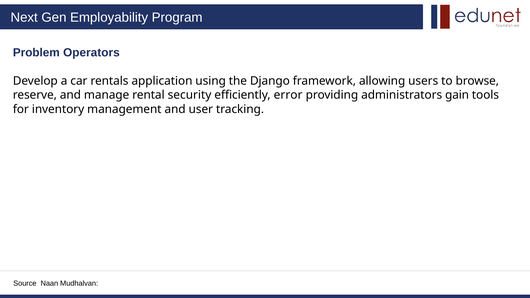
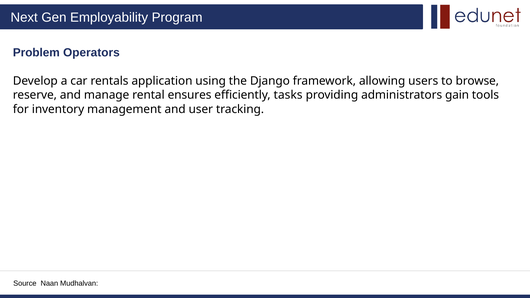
security: security -> ensures (190, 95)
error: error -> tasks (288, 95)
